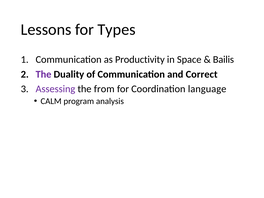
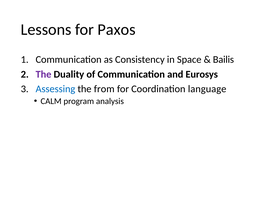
Types: Types -> Paxos (117, 30)
Productivity: Productivity -> Consistency (140, 59)
Correct: Correct -> Eurosys (202, 74)
Assessing colour: purple -> blue (55, 89)
